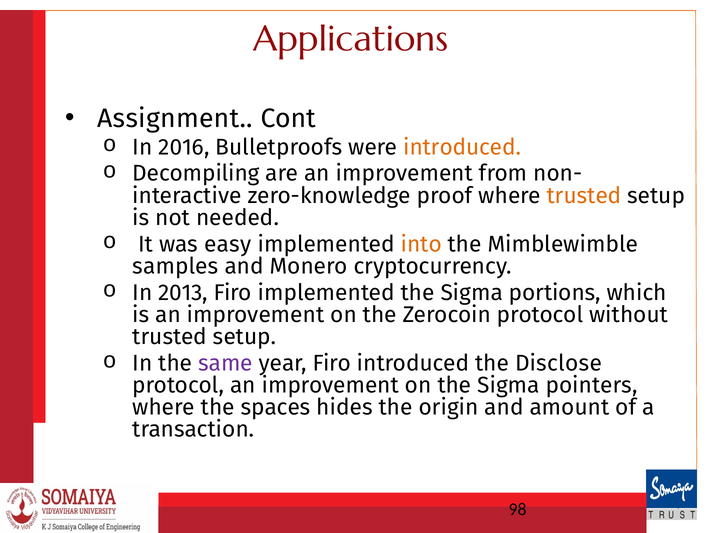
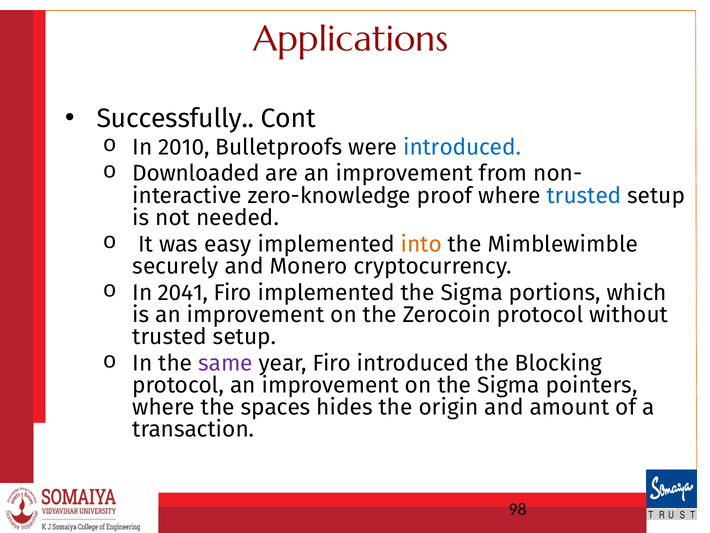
Assignment: Assignment -> Successfully (175, 118)
2016: 2016 -> 2010 (184, 147)
introduced colour: orange -> blue (462, 147)
Decompiling: Decompiling -> Downloaded (196, 173)
trusted colour: orange -> blue (584, 195)
samples: samples -> securely (176, 266)
2013: 2013 -> 2041 (183, 292)
Disclose: Disclose -> Blocking (559, 363)
